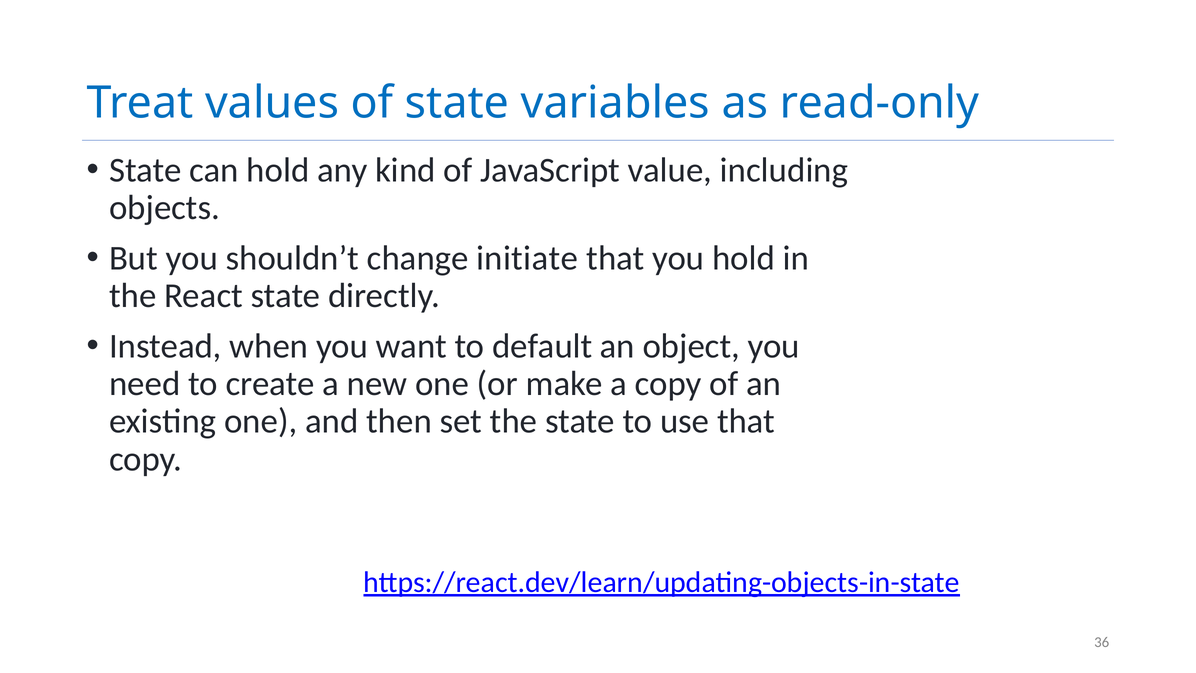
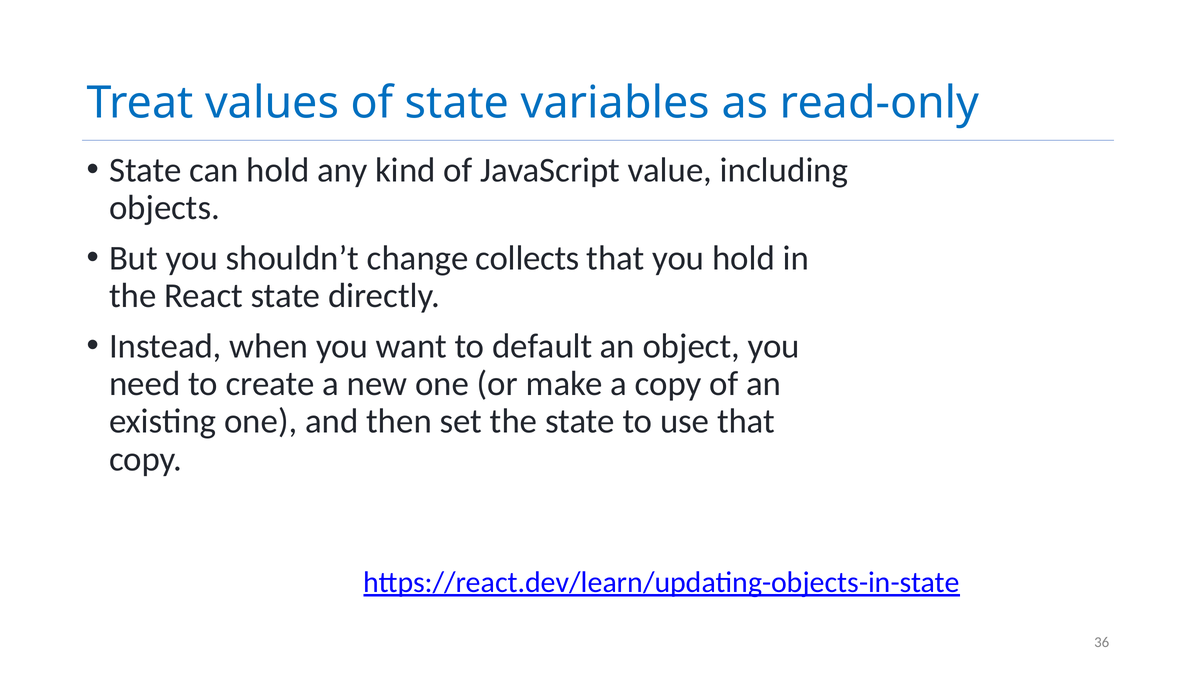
initiate: initiate -> collects (527, 258)
